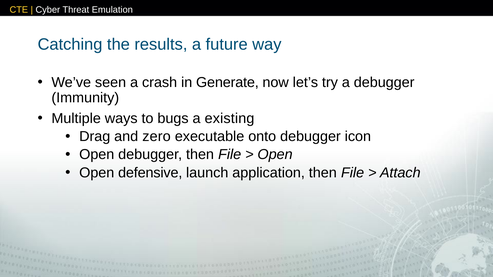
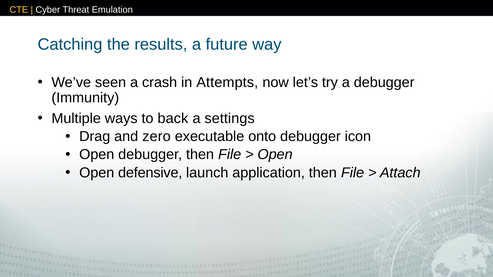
Generate: Generate -> Attempts (227, 82)
bugs: bugs -> back (173, 119)
existing: existing -> settings (230, 119)
